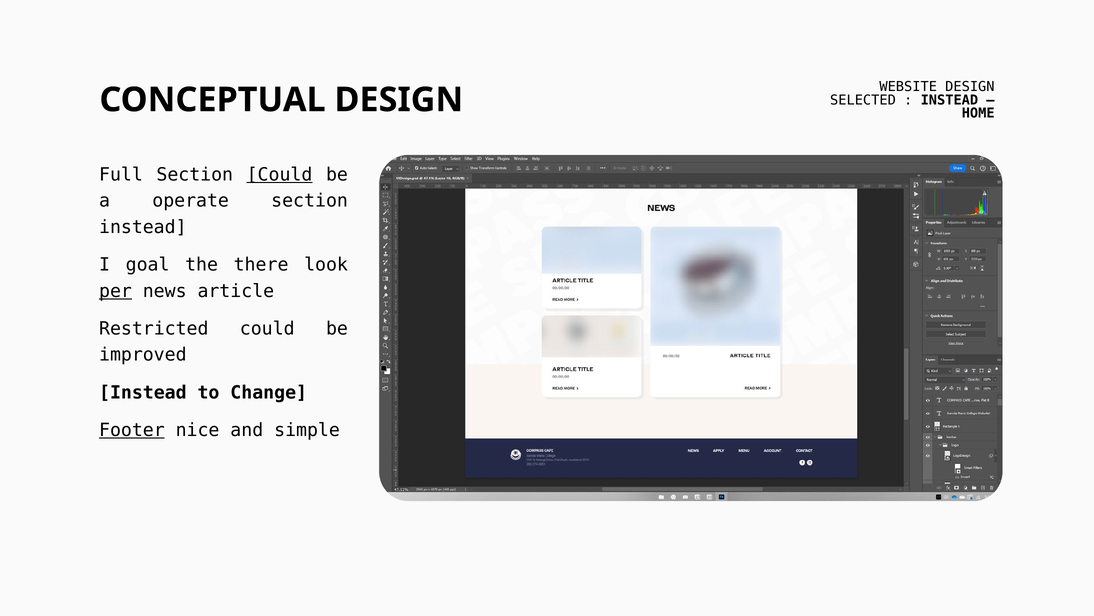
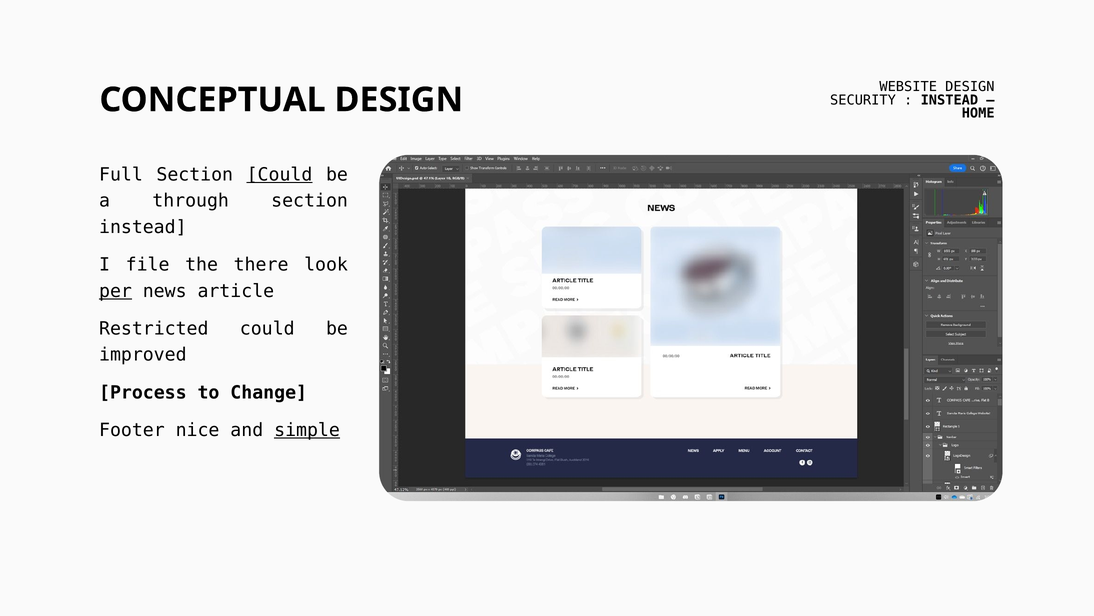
SELECTED: SELECTED -> SECURITY (863, 100)
operate: operate -> through (191, 201)
goal: goal -> file (148, 265)
Instead: Instead -> Process (143, 392)
Footer underline: present -> none (132, 430)
simple underline: none -> present (307, 430)
